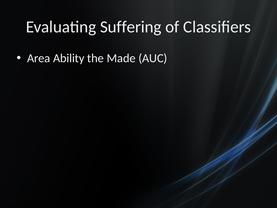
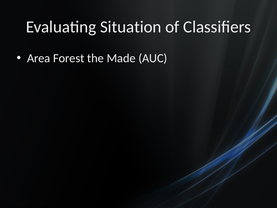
Suffering: Suffering -> Situation (131, 27)
Ability: Ability -> Forest (69, 58)
